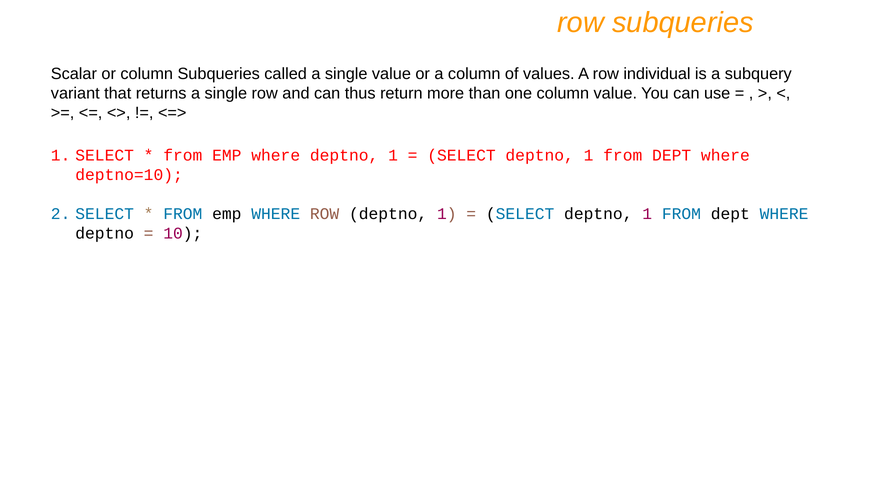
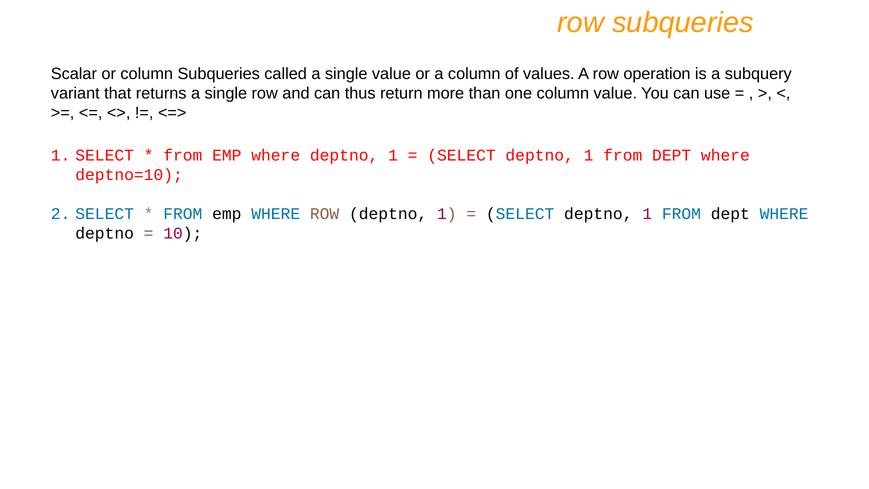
individual: individual -> operation (657, 74)
